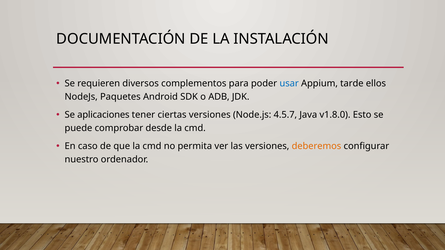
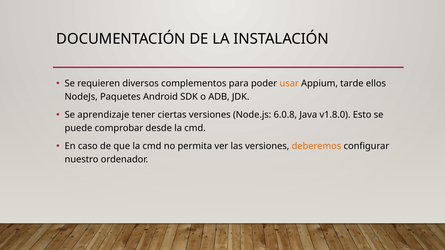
usar colour: blue -> orange (289, 84)
aplicaciones: aplicaciones -> aprendizaje (103, 115)
4.5.7: 4.5.7 -> 6.0.8 (285, 115)
